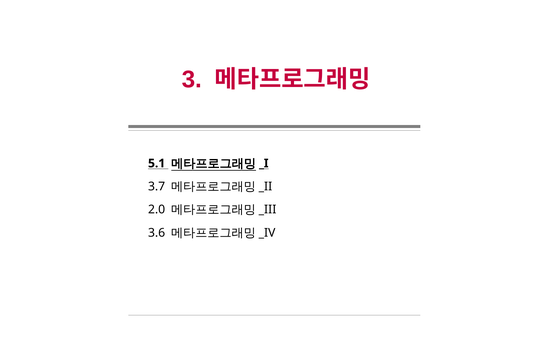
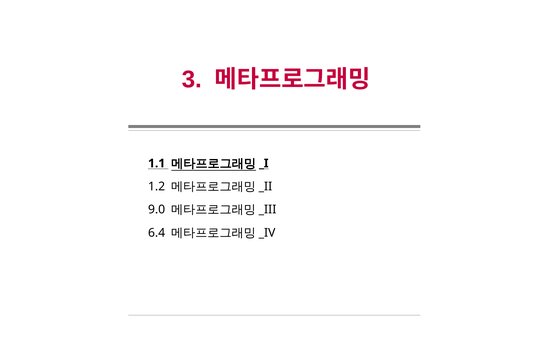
5.1: 5.1 -> 1.1 (157, 163)
3.7: 3.7 -> 1.2 (157, 187)
2.0: 2.0 -> 9.0 (157, 210)
3.6: 3.6 -> 6.4 (157, 233)
